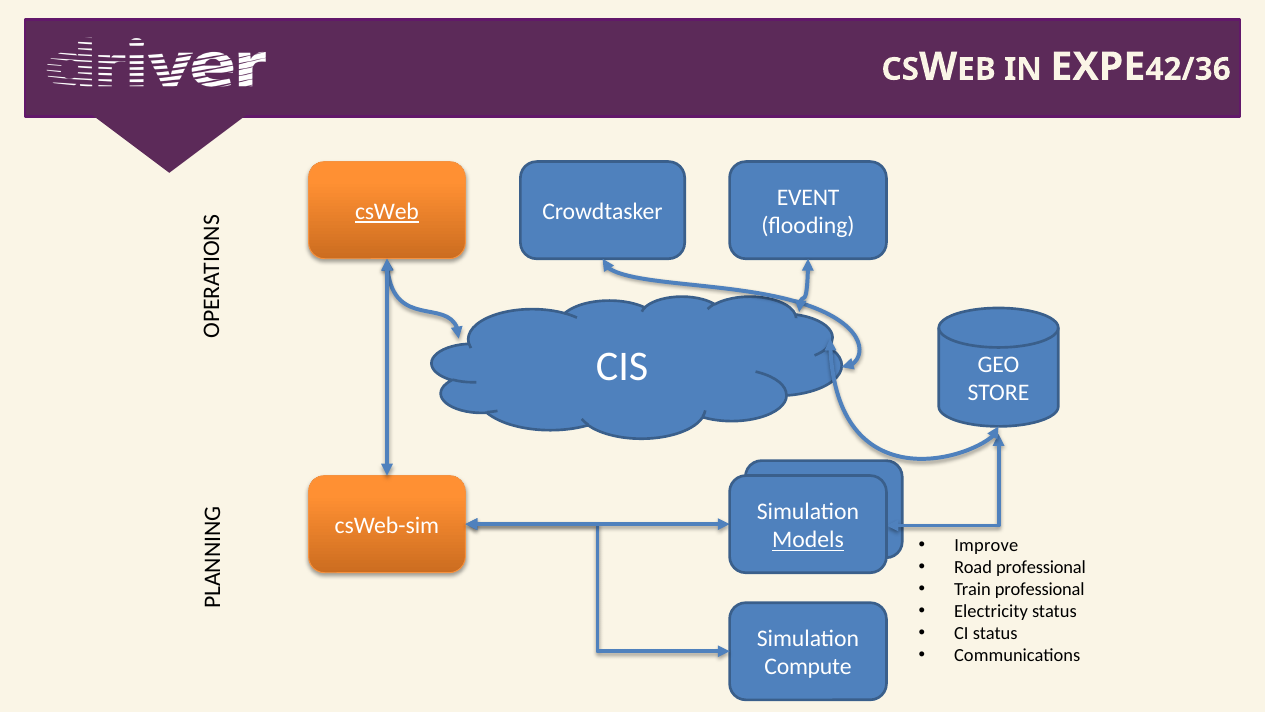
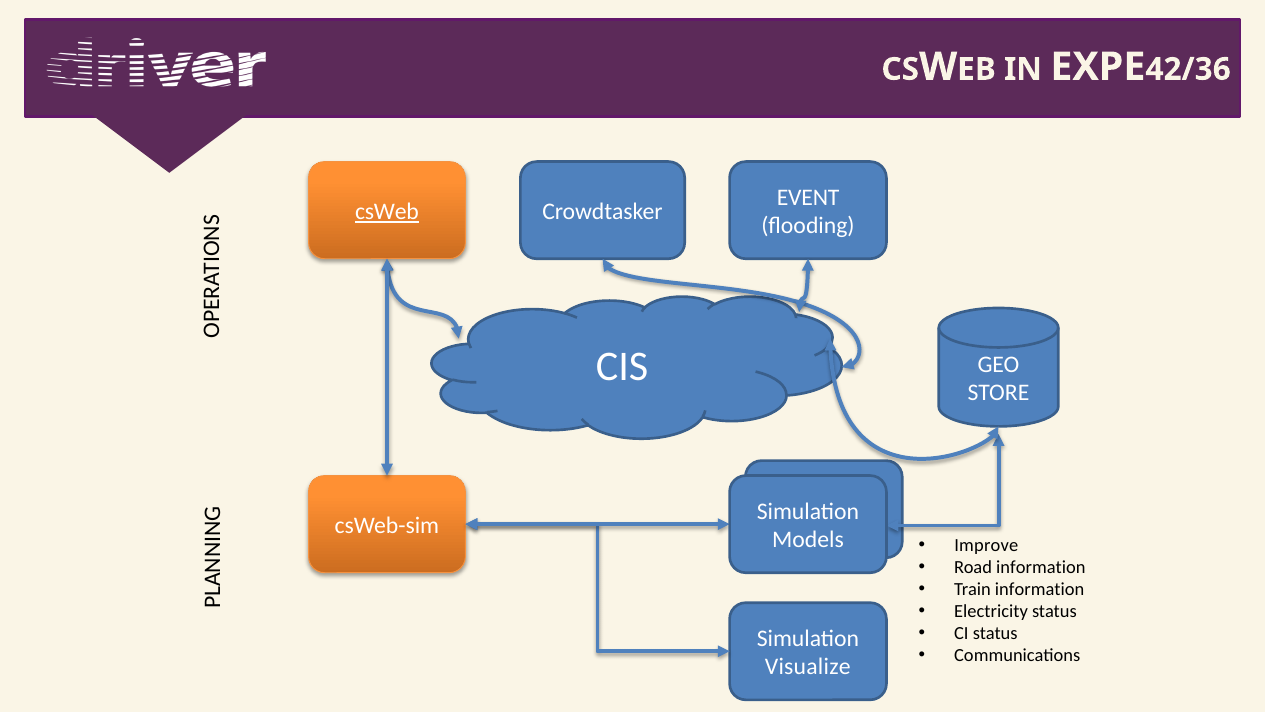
Models underline: present -> none (808, 540)
Road professional: professional -> information (1041, 567)
Train professional: professional -> information (1040, 589)
Compute: Compute -> Visualize (808, 667)
